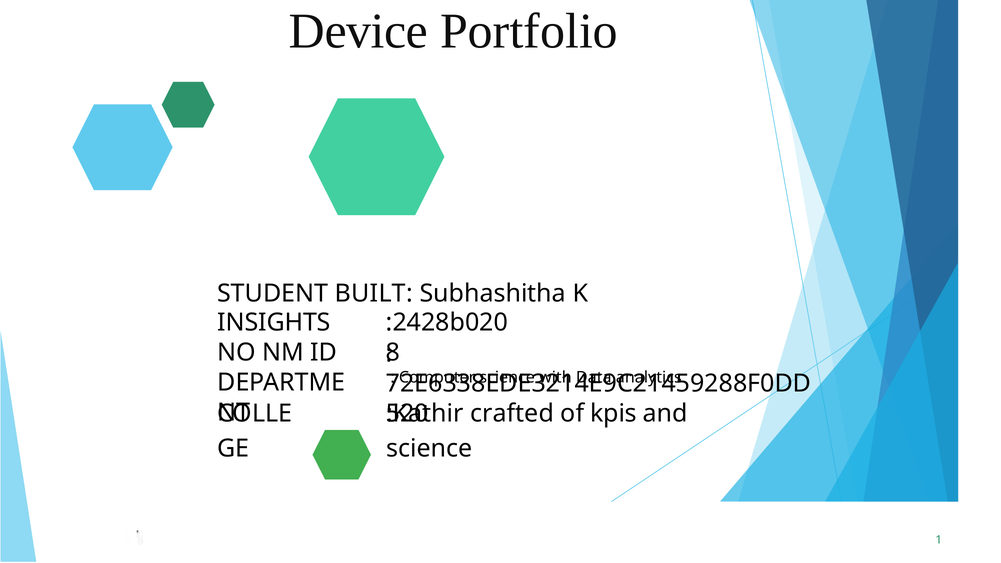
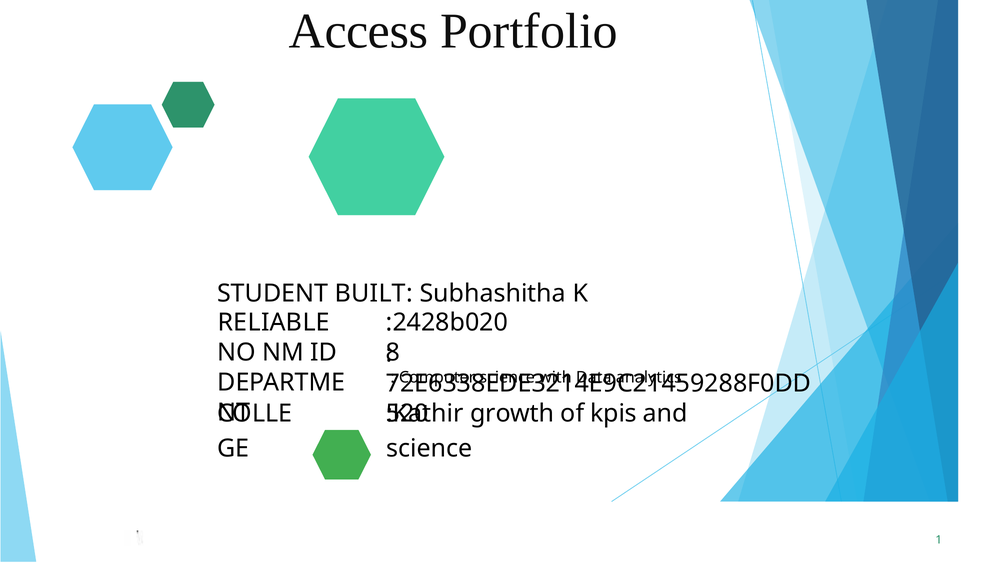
Device: Device -> Access (359, 31)
INSIGHTS: INSIGHTS -> RELIABLE (274, 322)
crafted: crafted -> growth (512, 414)
